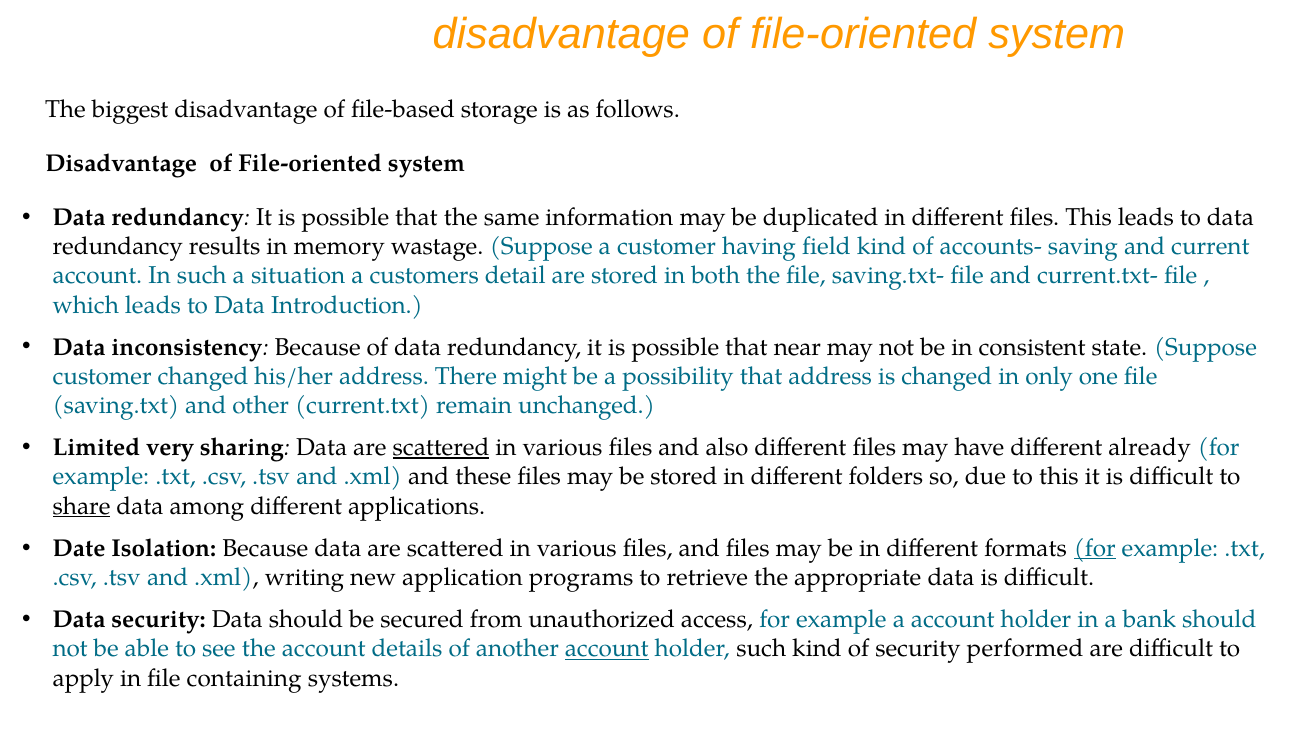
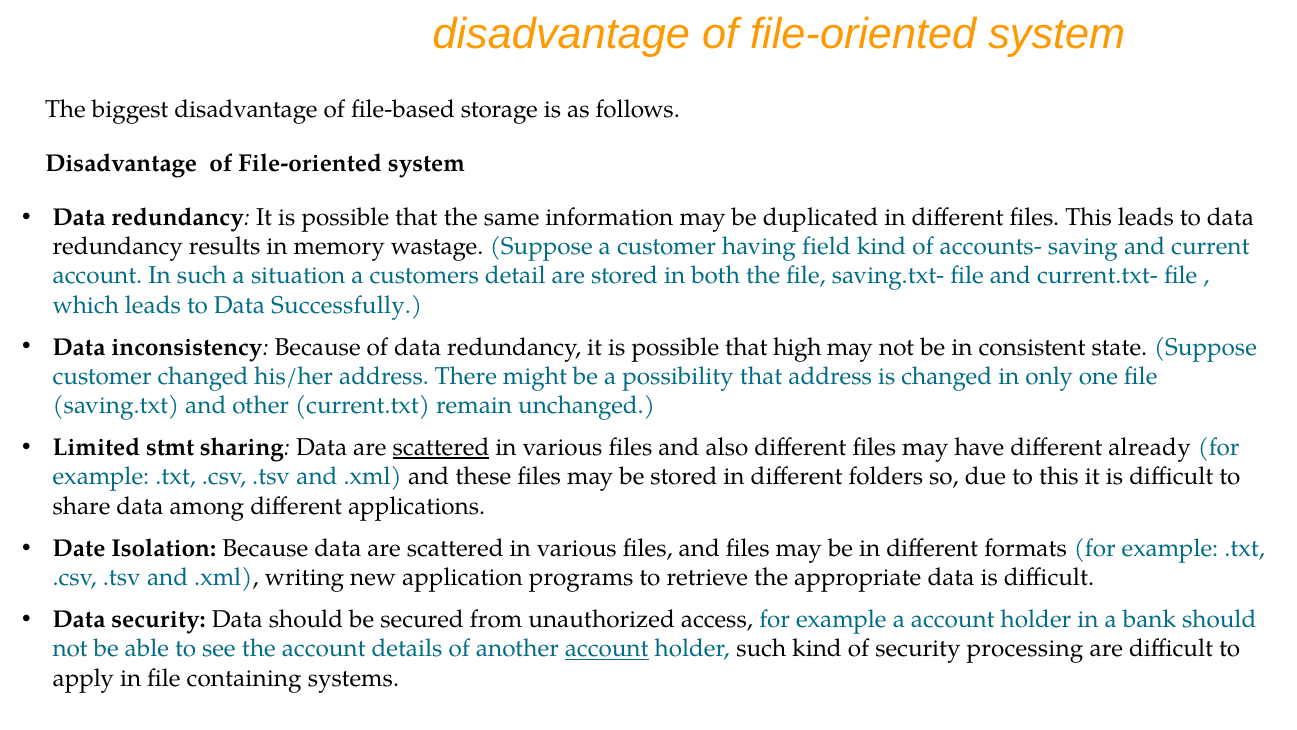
Introduction: Introduction -> Successfully (347, 305)
near: near -> high (797, 347)
very: very -> stmt (170, 447)
share underline: present -> none (82, 506)
for underline: present -> none (1095, 548)
performed: performed -> processing (1025, 648)
